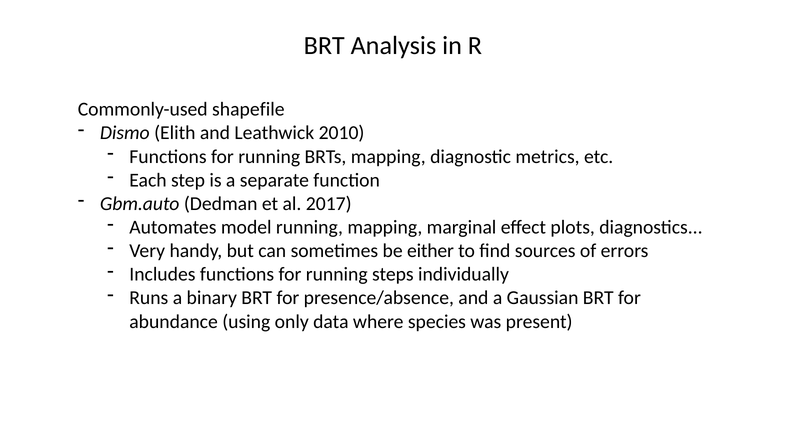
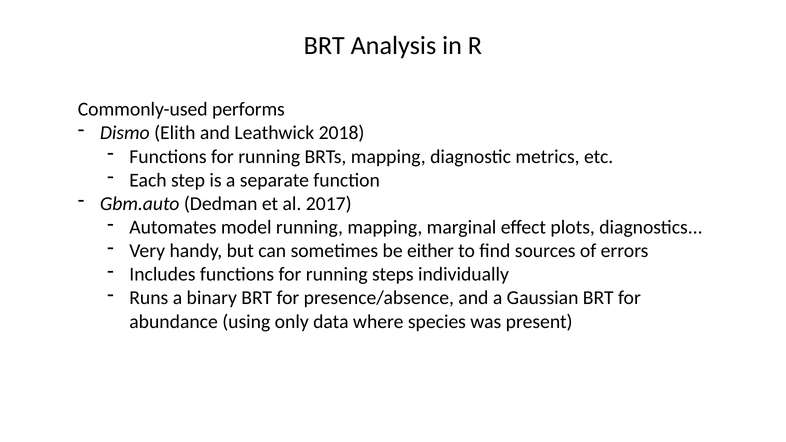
shapefile: shapefile -> performs (248, 109)
2010: 2010 -> 2018 (342, 133)
